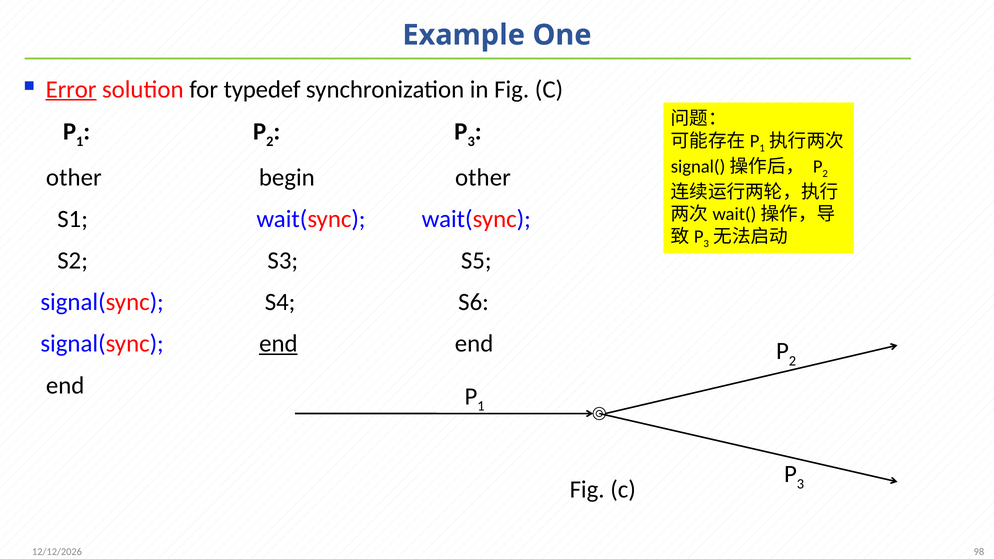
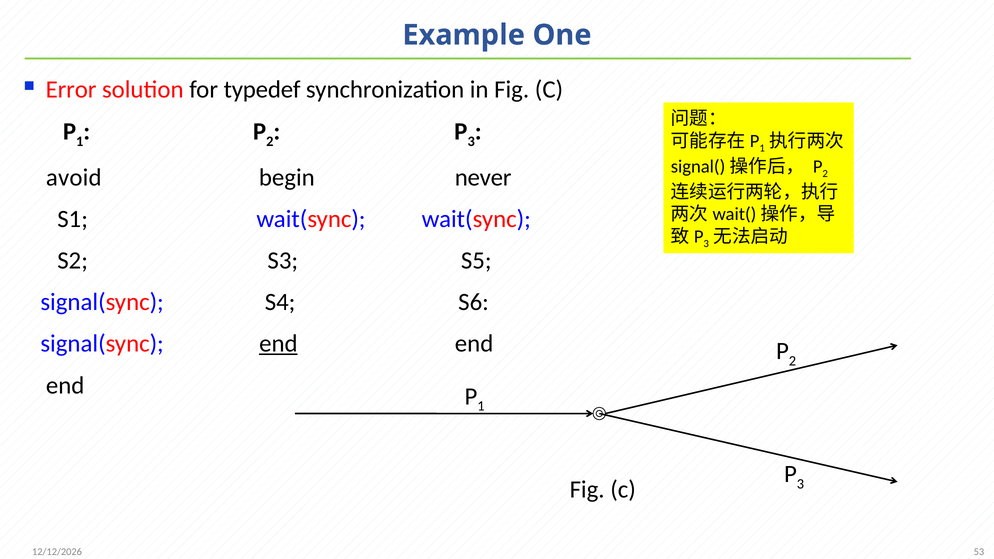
Error underline: present -> none (71, 89)
other: other -> avoid (74, 177)
begin other: other -> never (483, 177)
98: 98 -> 53 (979, 552)
